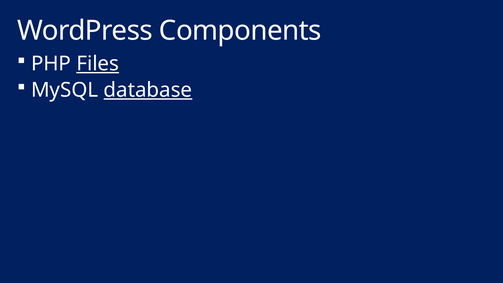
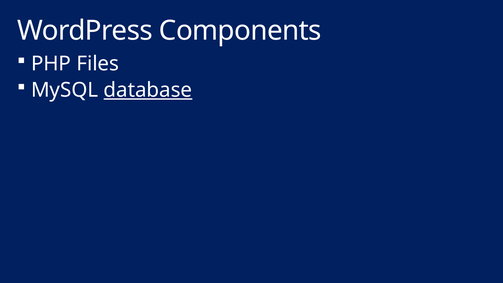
Files underline: present -> none (98, 64)
